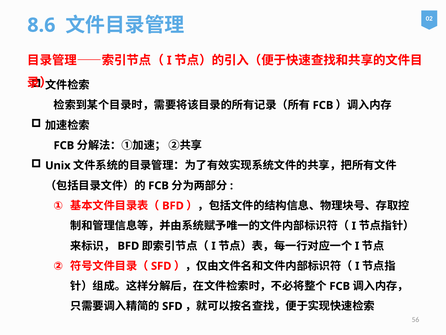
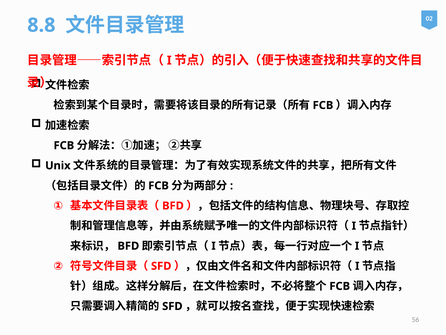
8.6: 8.6 -> 8.8 (41, 25)
